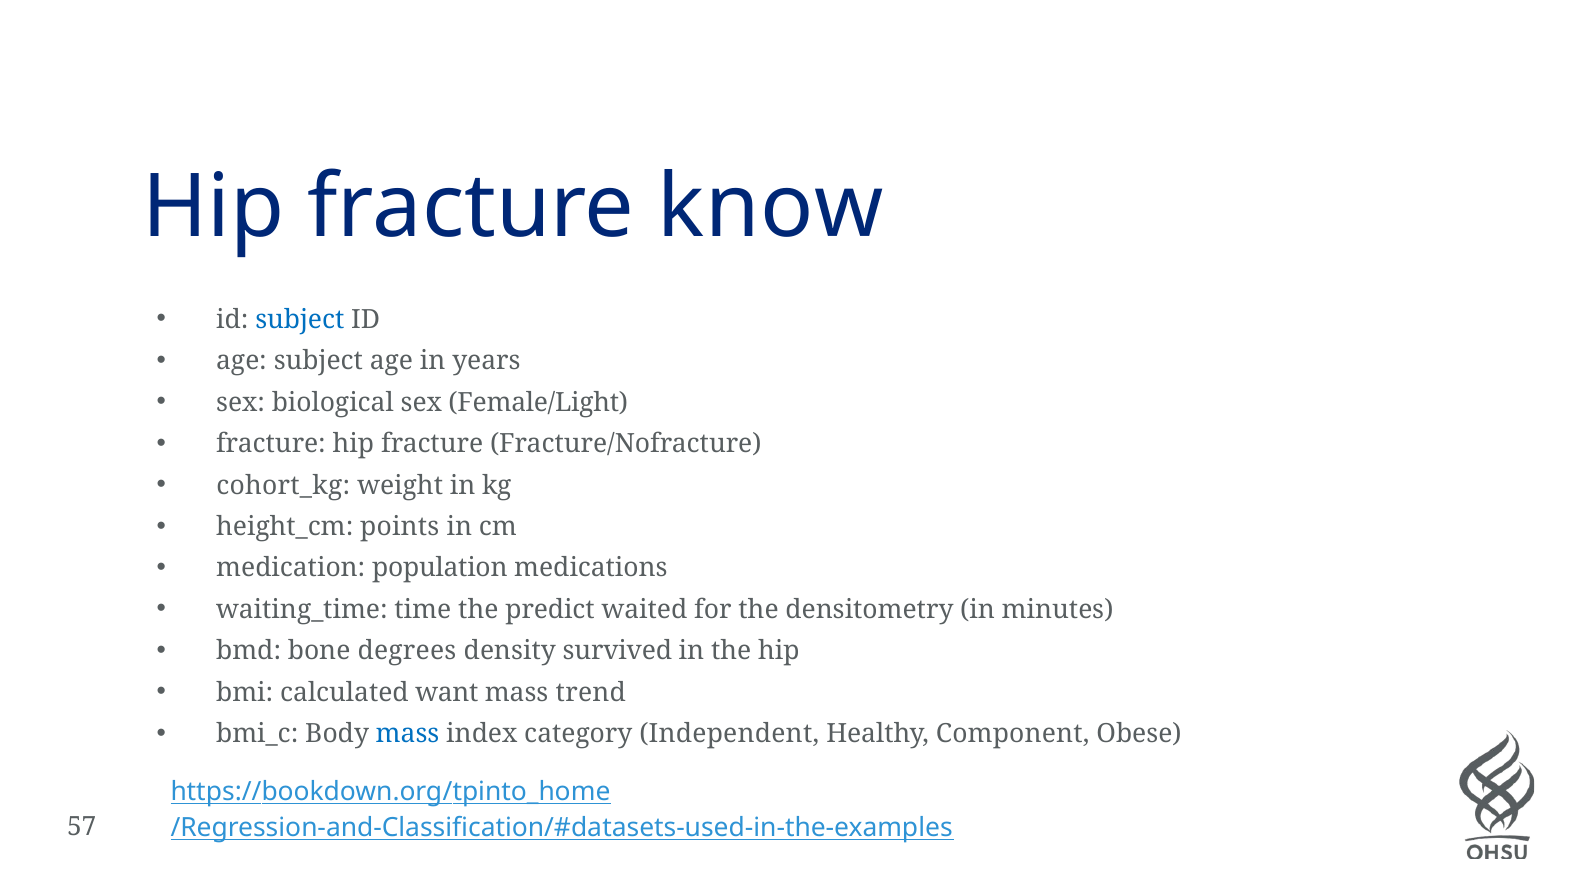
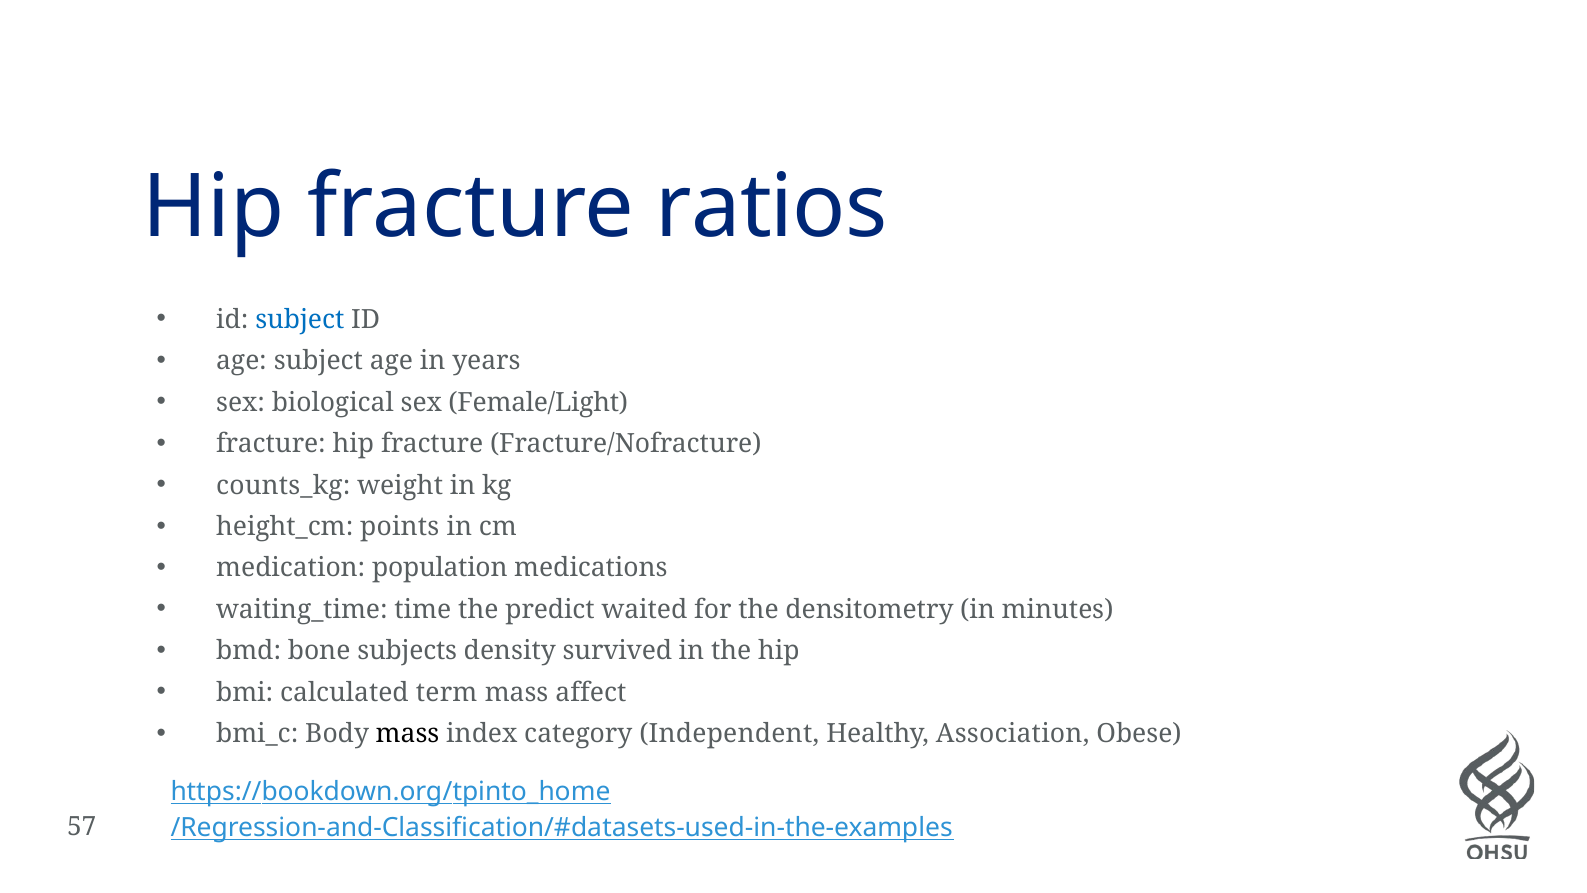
know: know -> ratios (772, 207)
cohort_kg: cohort_kg -> counts_kg (283, 485)
degrees: degrees -> subjects (407, 651)
want: want -> term (447, 692)
trend: trend -> affect (591, 692)
mass colour: blue -> black (408, 734)
Component: Component -> Association (1013, 734)
